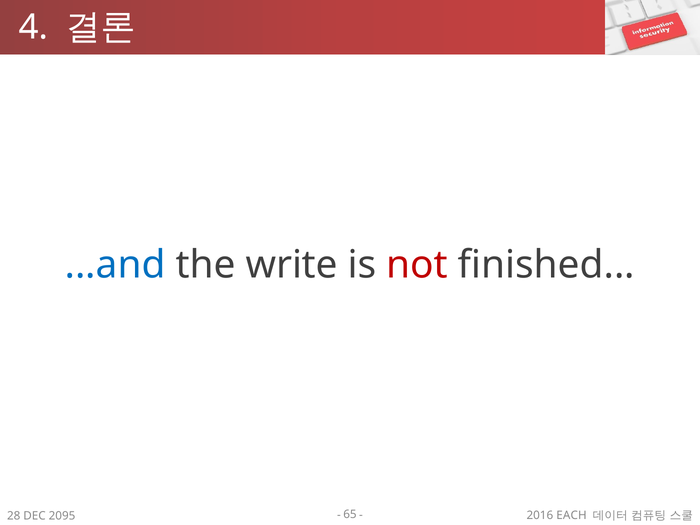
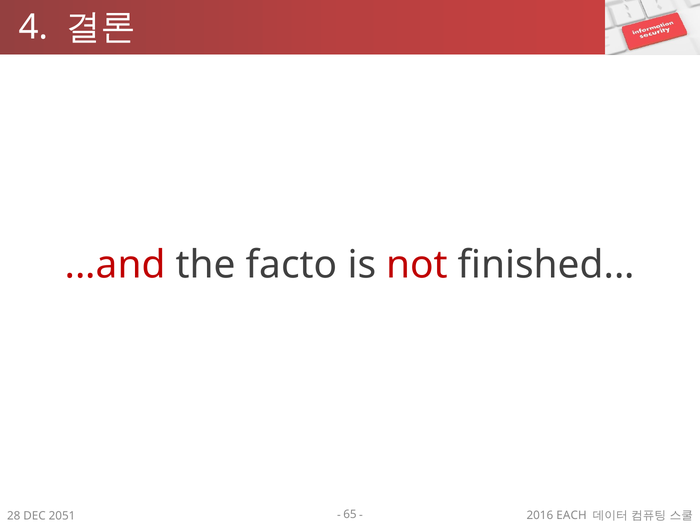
...and colour: blue -> red (115, 265)
write: write -> facto (292, 265)
2095: 2095 -> 2051 (62, 516)
